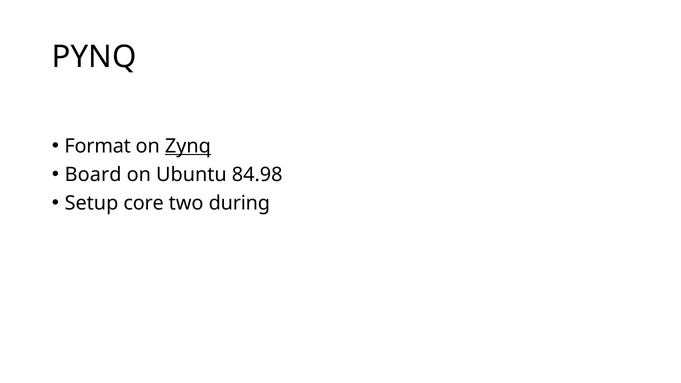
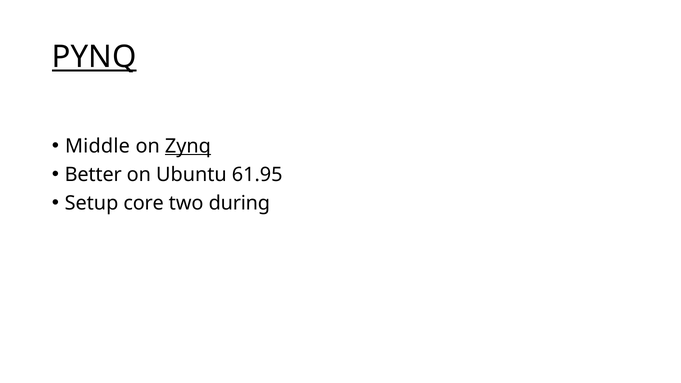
PYNQ underline: none -> present (94, 57)
Format: Format -> Middle (97, 146)
Board: Board -> Better (93, 174)
84.98: 84.98 -> 61.95 (257, 174)
